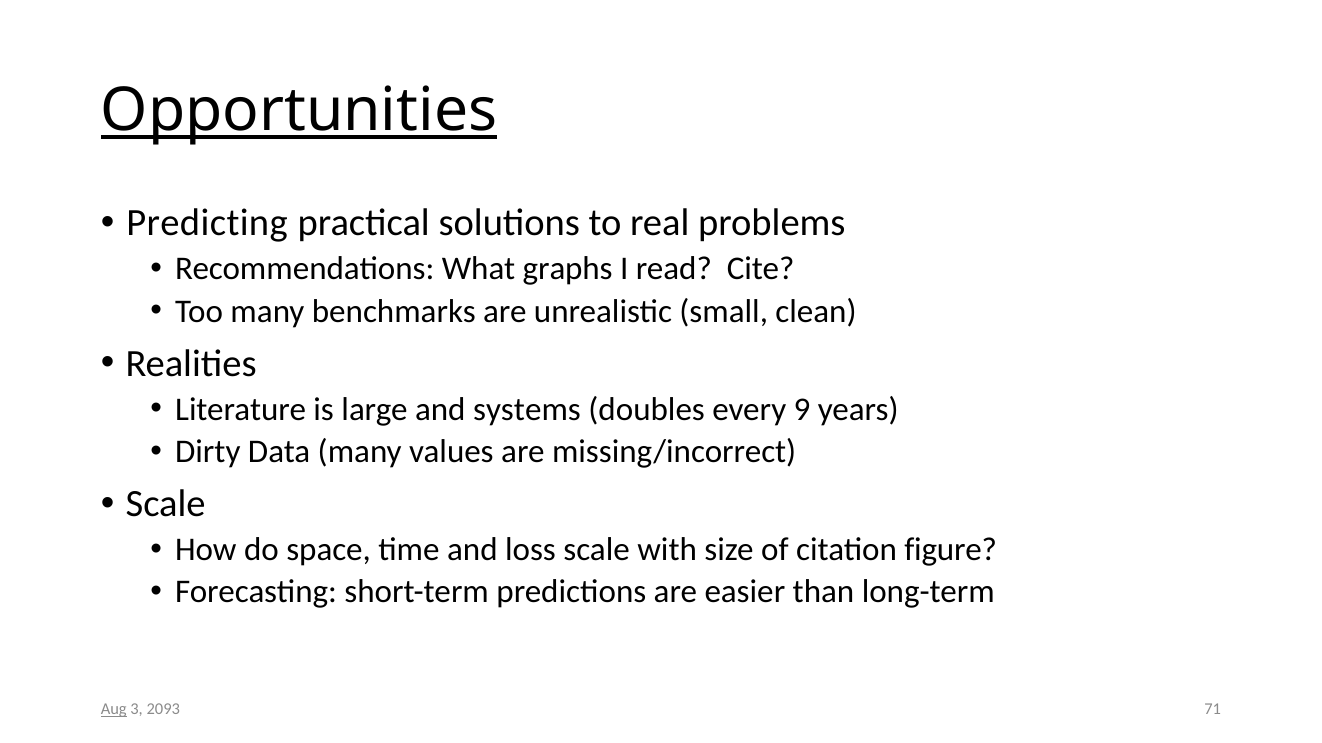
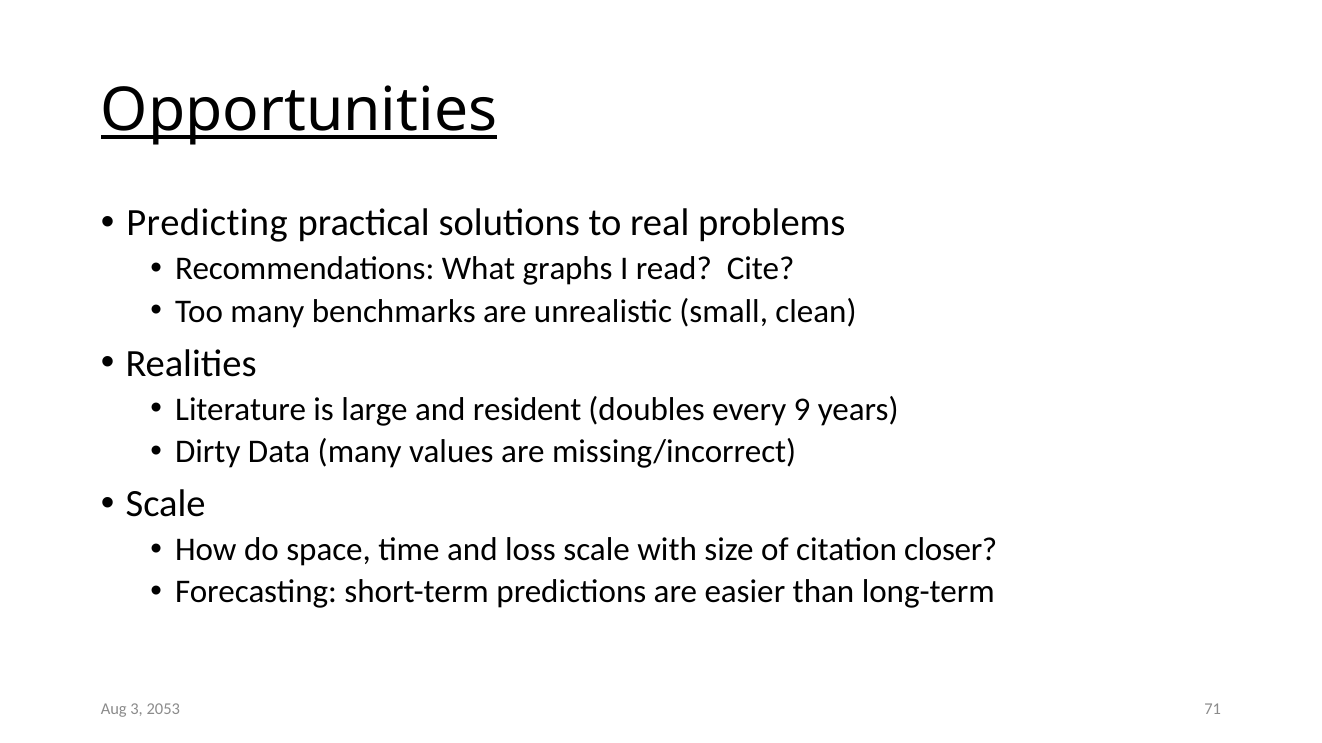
systems: systems -> resident (527, 409)
figure: figure -> closer (951, 550)
Aug underline: present -> none (114, 710)
2093: 2093 -> 2053 (163, 710)
